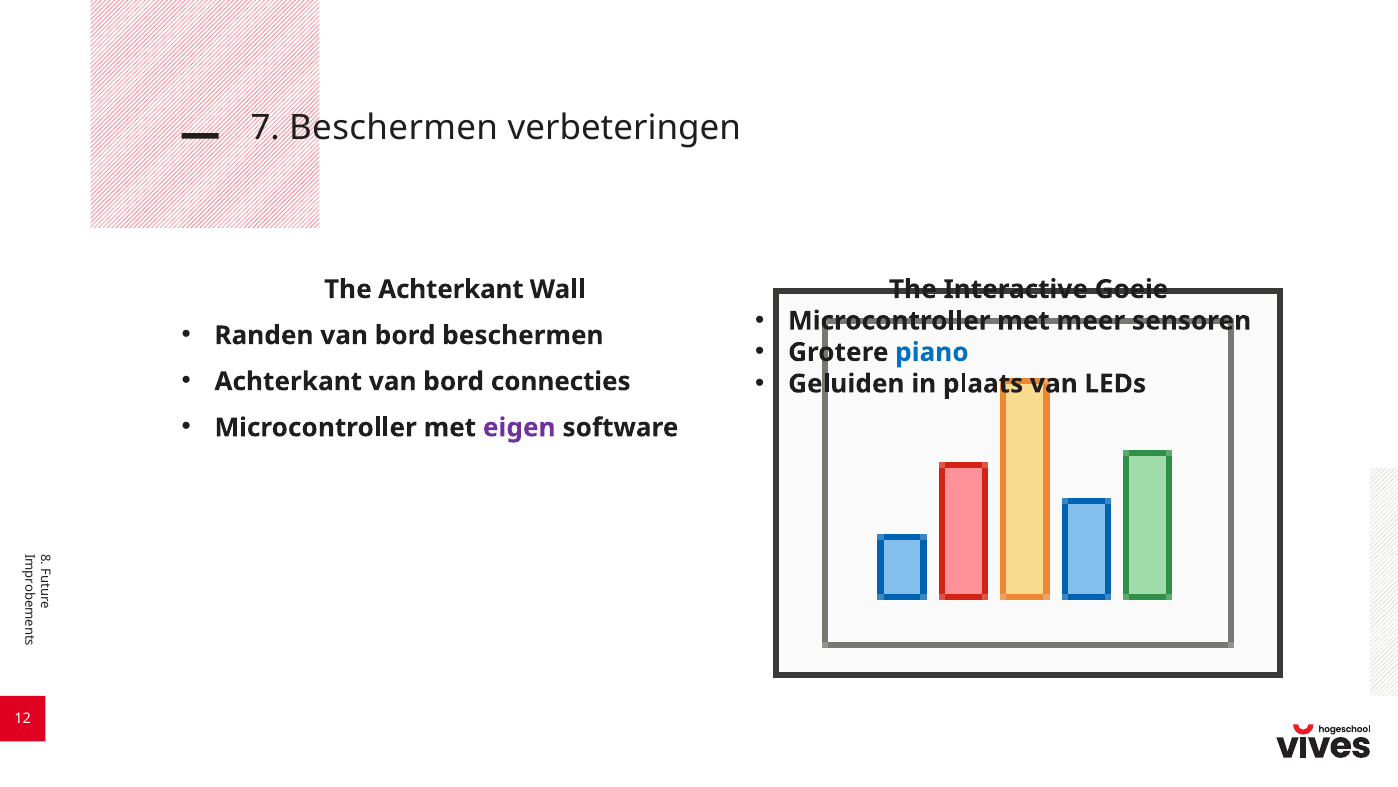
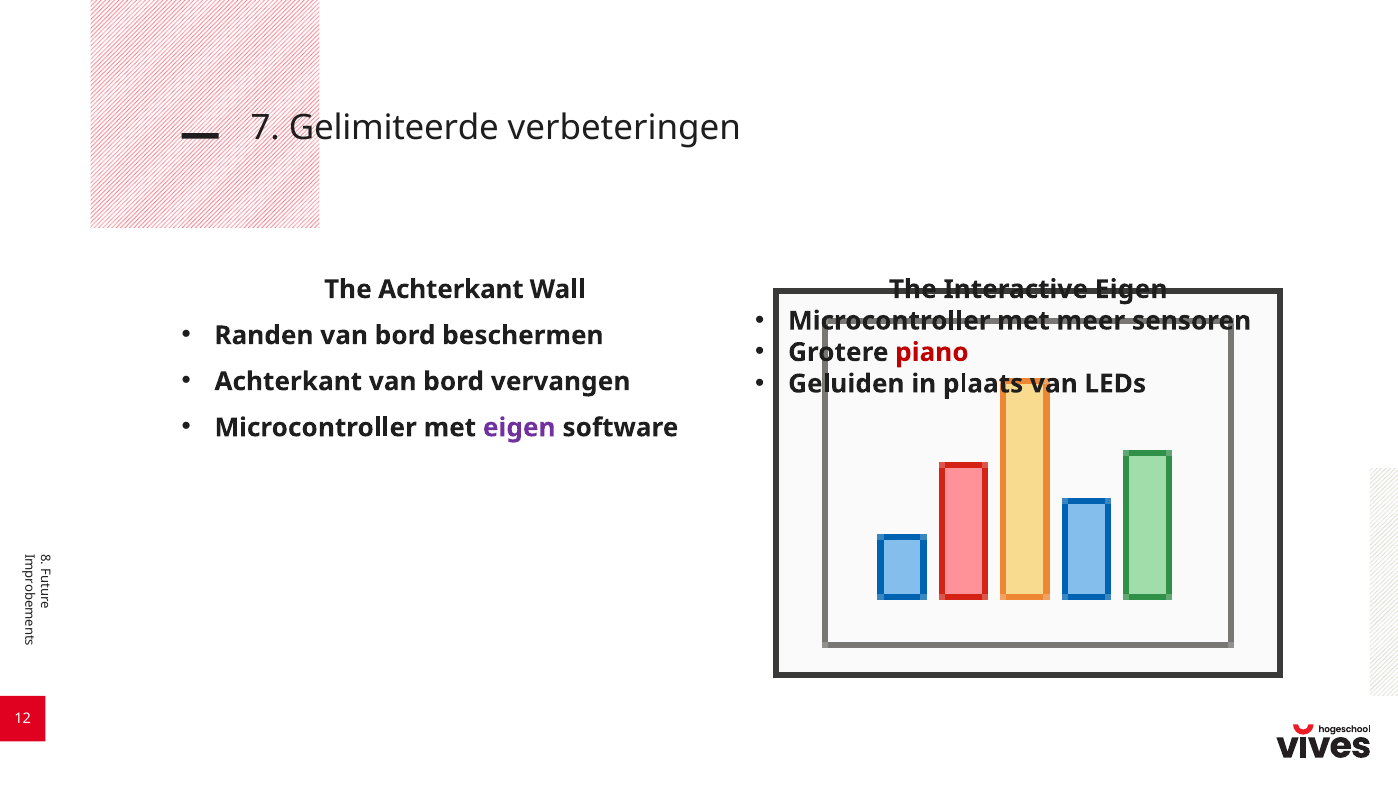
7 Beschermen: Beschermen -> Gelimiteerde (394, 128)
Interactive Goeie: Goeie -> Eigen (1131, 289)
piano colour: blue -> red (932, 352)
connecties: connecties -> vervangen (561, 381)
